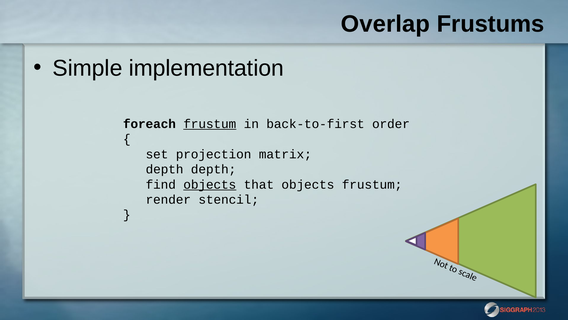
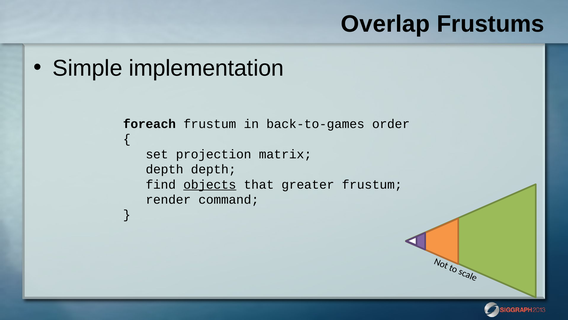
frustum underline: present -> none (210, 124)
back-to-first: back-to-first -> back-to-games (315, 124)
that objects: objects -> greater (308, 184)
stencil: stencil -> command (229, 199)
